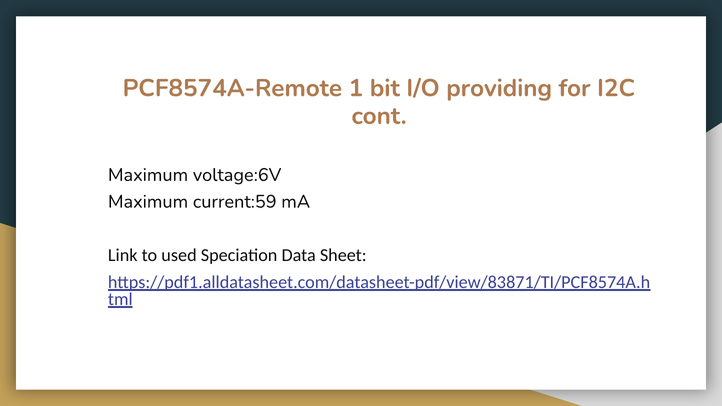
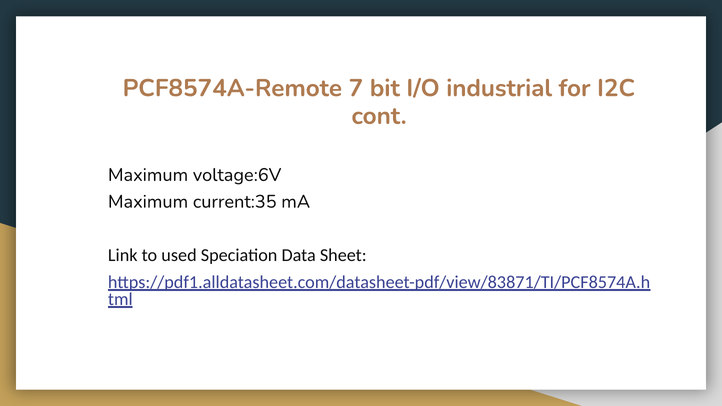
1: 1 -> 7 (356, 88)
providing: providing -> industrial (499, 88)
current:59: current:59 -> current:35 (235, 202)
